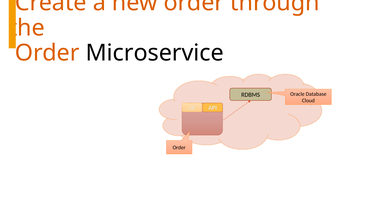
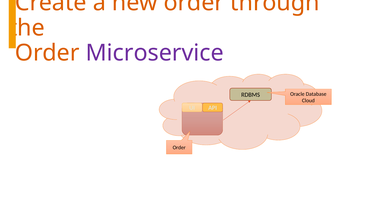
Microservice colour: black -> purple (155, 53)
